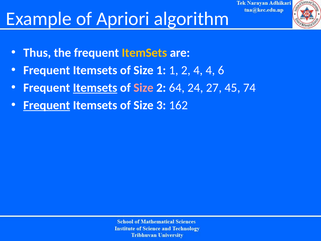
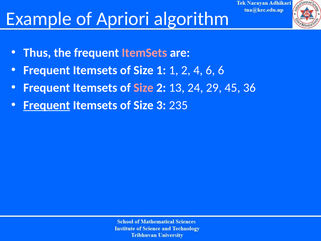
ItemSets colour: yellow -> pink (144, 53)
4 4: 4 -> 6 (210, 70)
Itemsets underline: present -> none (95, 88)
64: 64 -> 13 (177, 88)
27: 27 -> 29 (214, 88)
74: 74 -> 36 (249, 88)
162: 162 -> 235 (178, 105)
